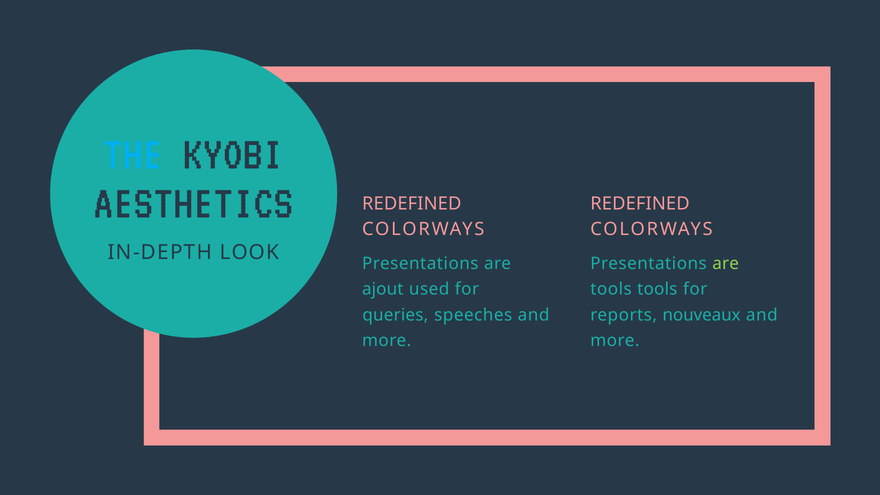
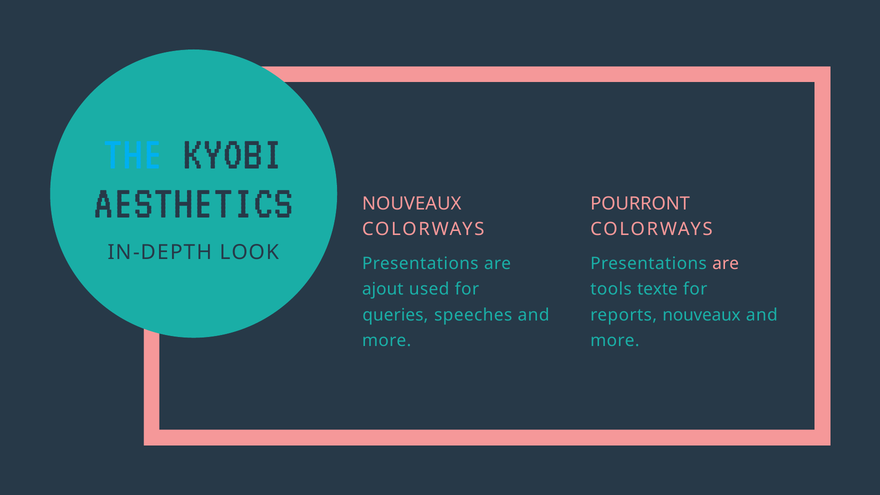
REDEFINED: REDEFINED -> NOUVEAUX (412, 204)
REDEFINED: REDEFINED -> POURRONT (640, 204)
are colour: light green -> pink (726, 264)
tools tools: tools -> texte (657, 289)
